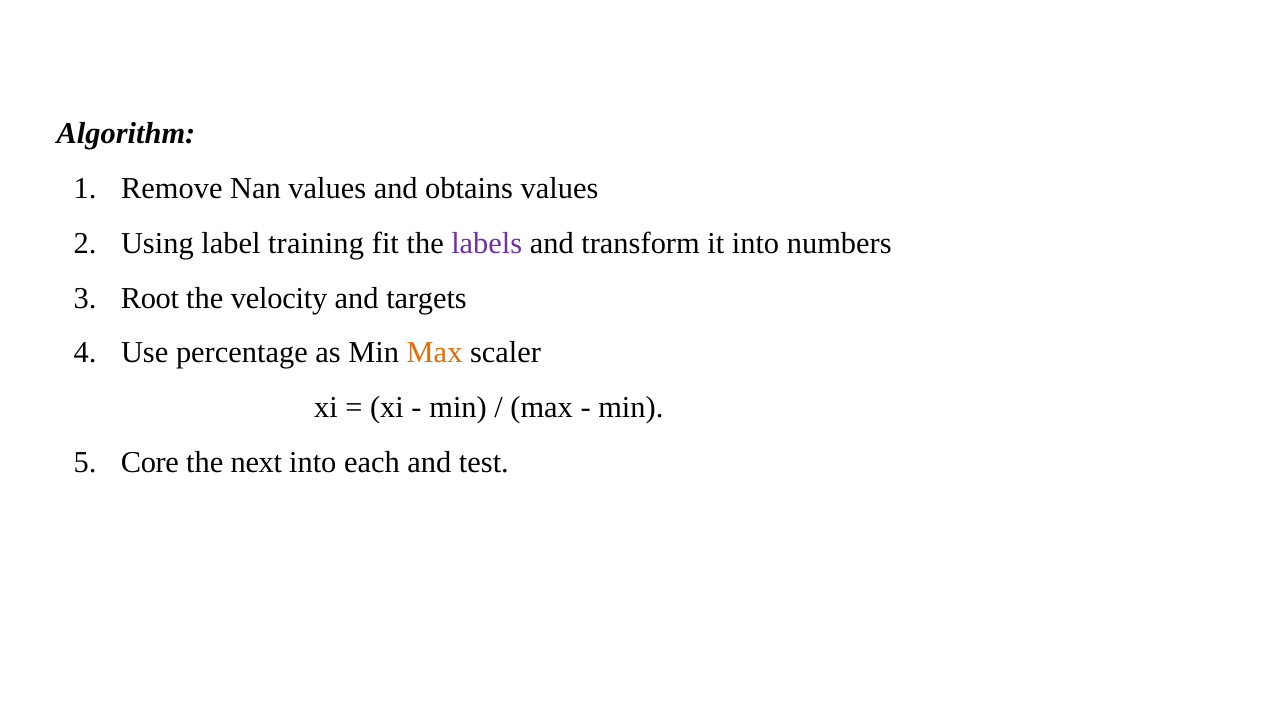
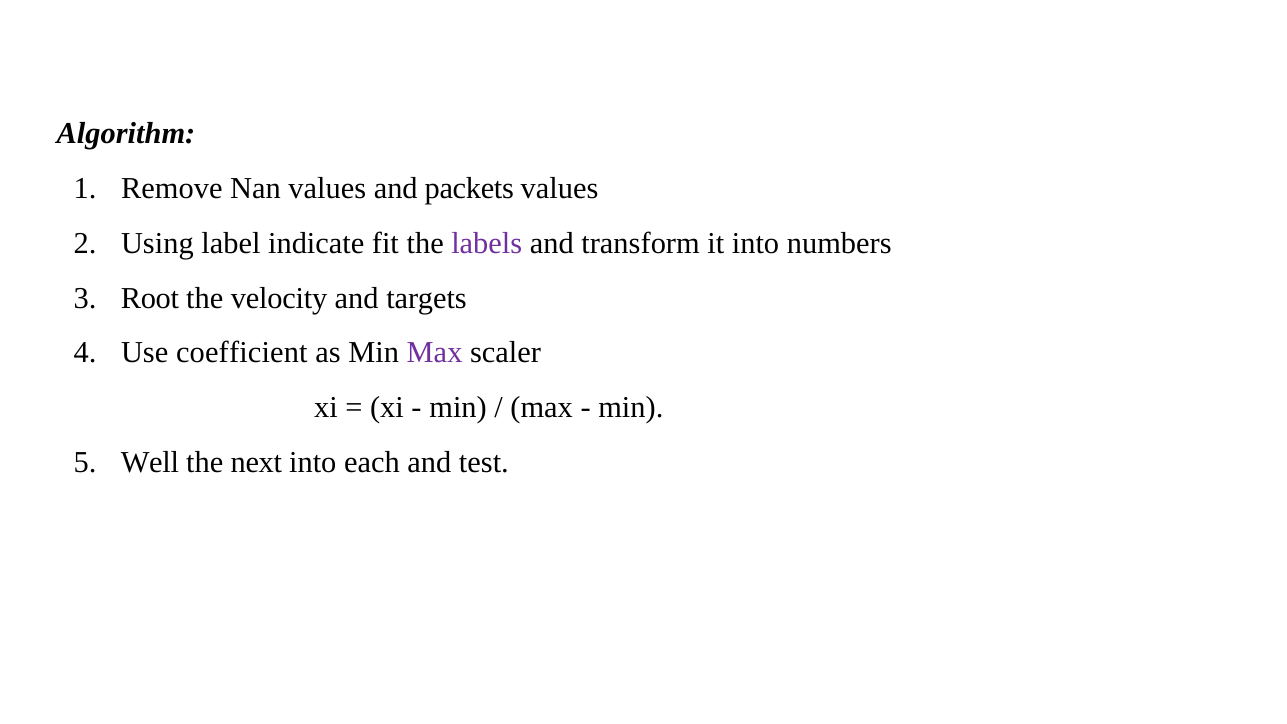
obtains: obtains -> packets (469, 189)
training: training -> indicate (316, 243)
percentage: percentage -> coefficient (242, 353)
Max colour: orange -> purple (435, 353)
Core: Core -> Well (150, 462)
